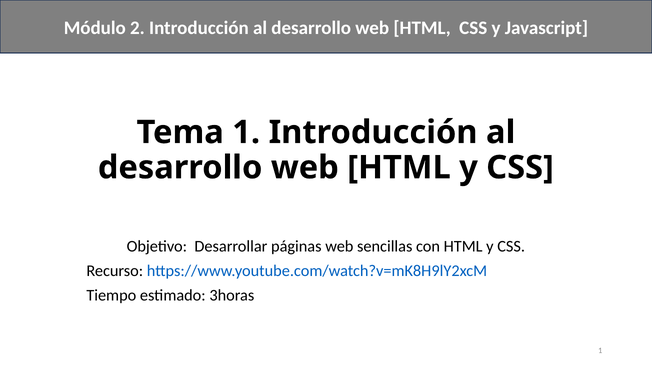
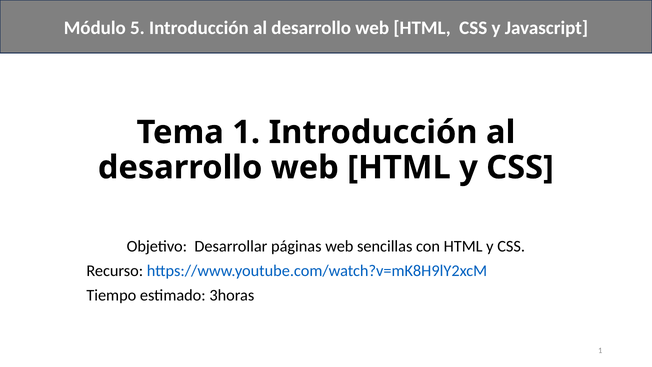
2: 2 -> 5 (137, 28)
